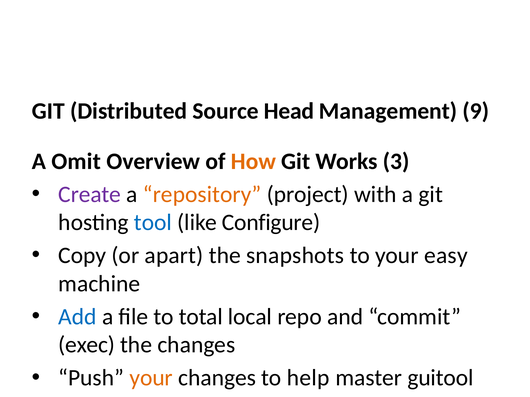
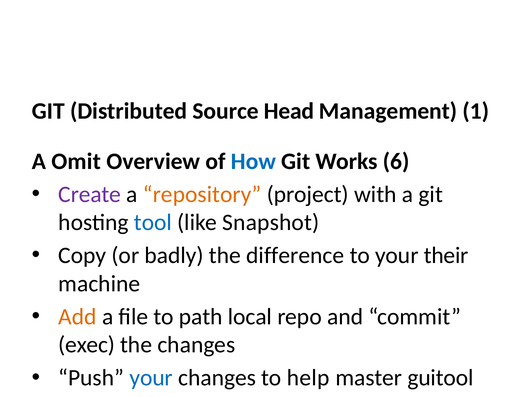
9: 9 -> 1 (476, 111)
How colour: orange -> blue (253, 162)
3: 3 -> 6 (396, 162)
Configure: Configure -> Snapshot (271, 223)
apart: apart -> badly (174, 256)
snapshots: snapshots -> difference (295, 256)
easy: easy -> their (446, 256)
Add colour: blue -> orange (77, 317)
total: total -> path (201, 317)
your colour: orange -> blue (151, 378)
